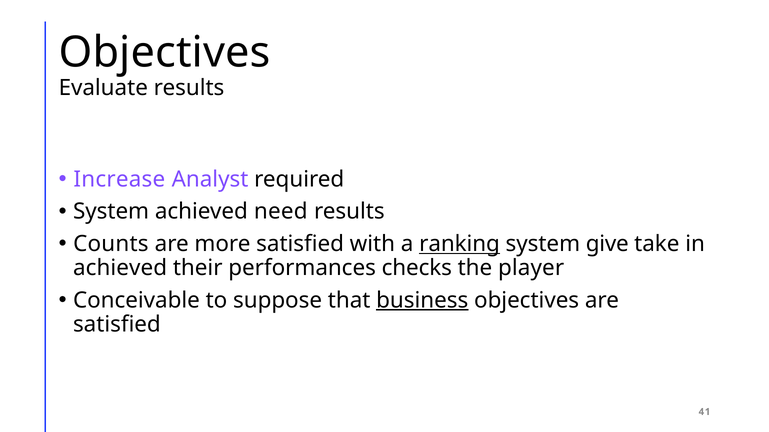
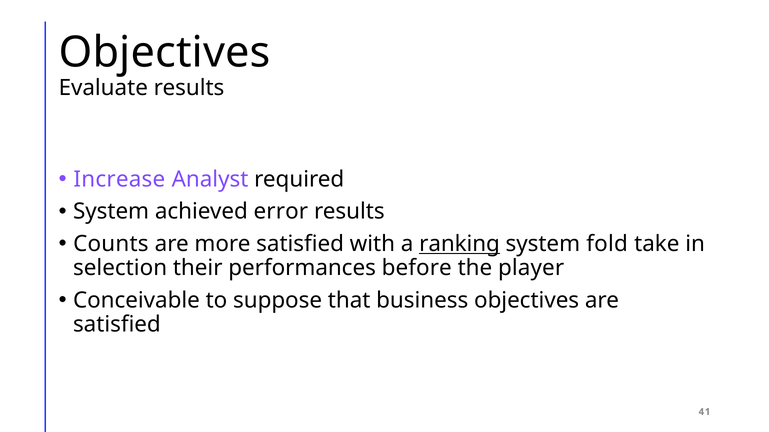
need: need -> error (281, 212)
give: give -> fold (607, 244)
achieved: achieved -> selection (120, 268)
checks: checks -> before (417, 268)
business underline: present -> none (422, 301)
